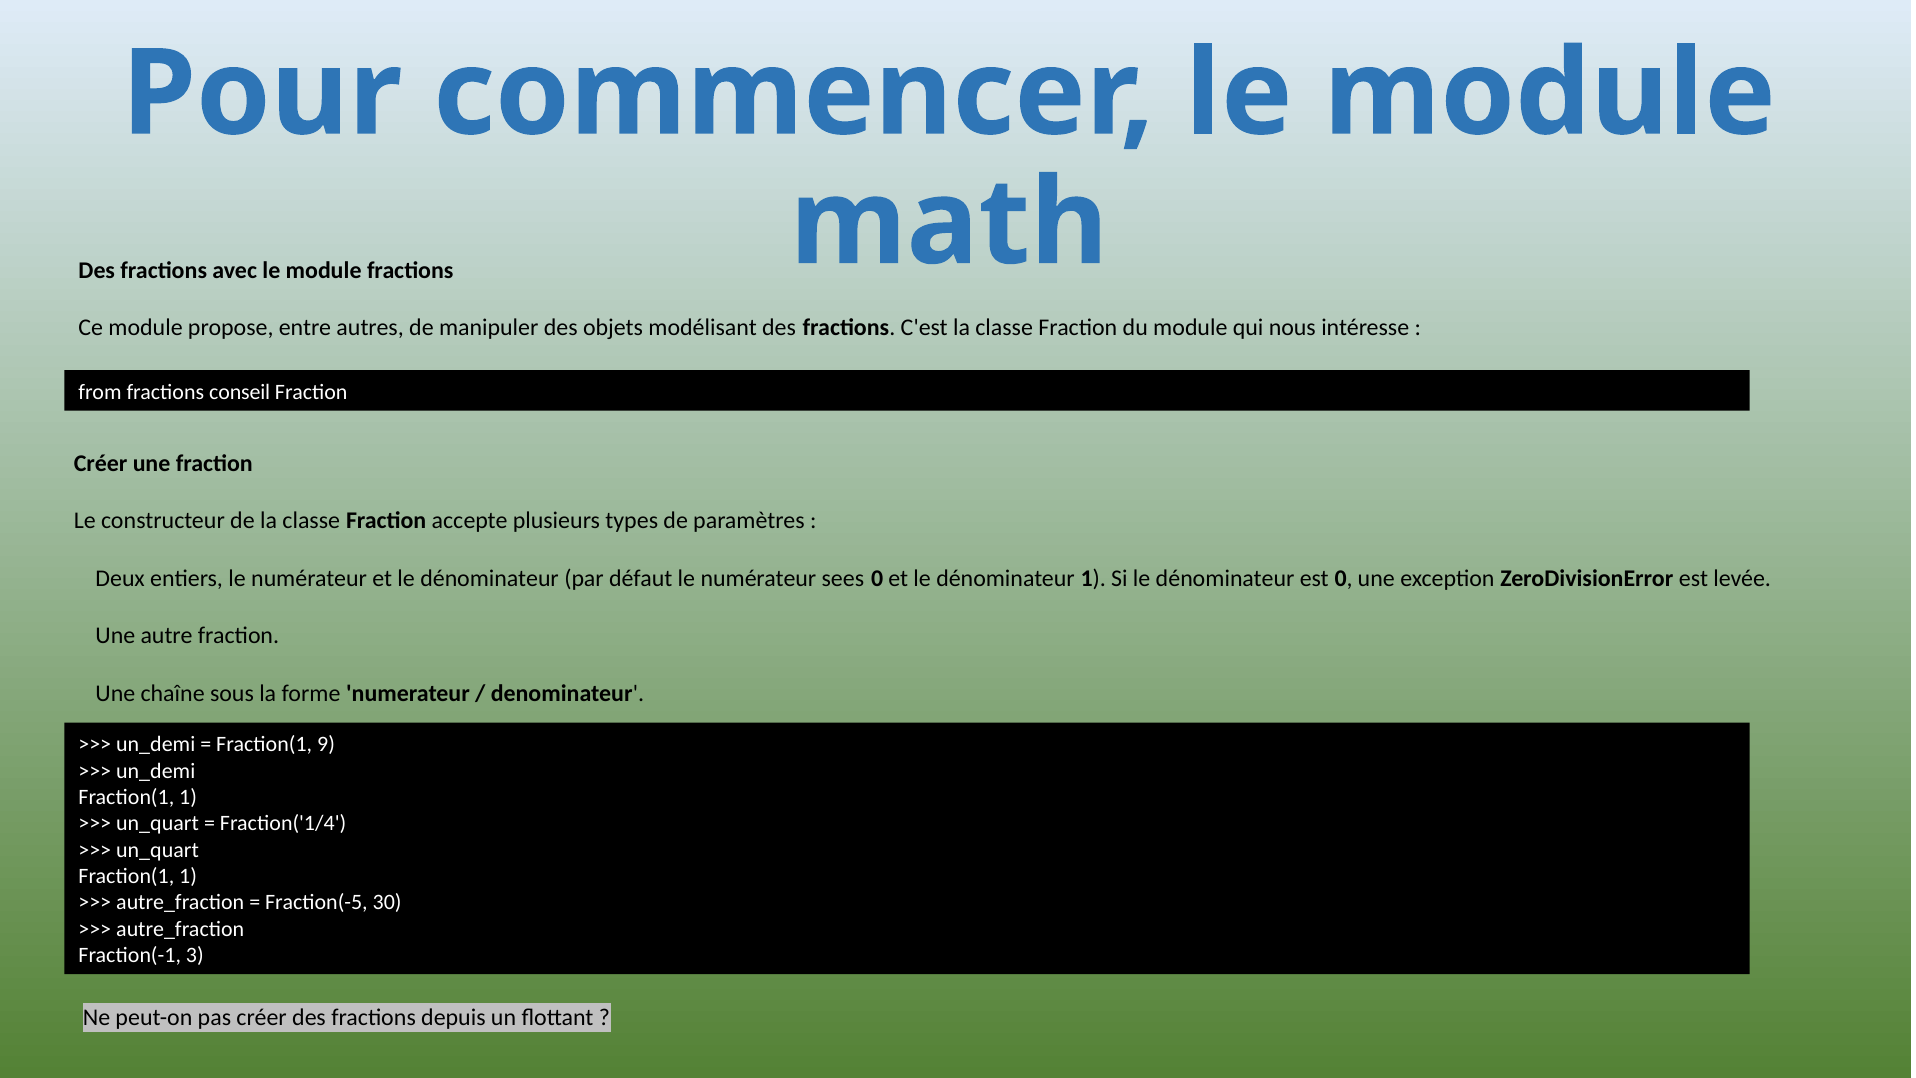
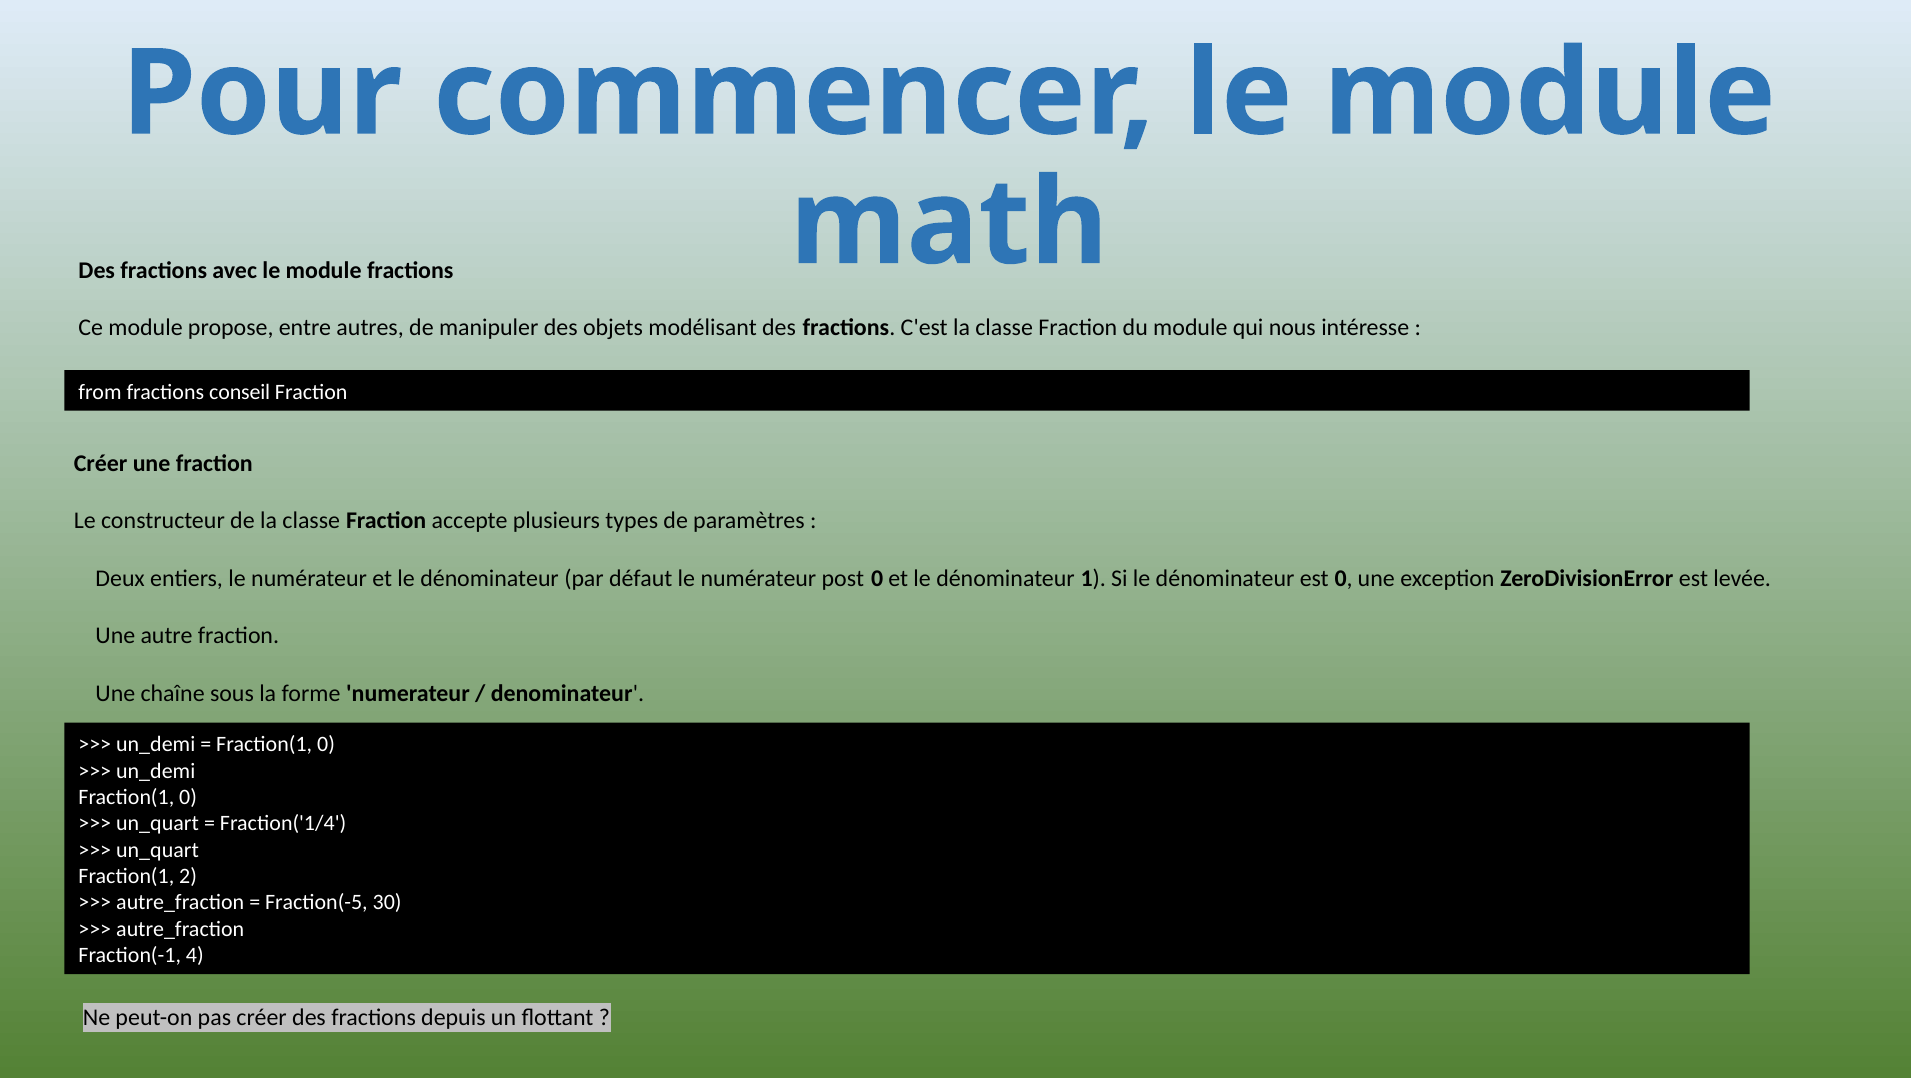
sees: sees -> post (843, 578)
9: 9 -> 0 (326, 744)
1: 1 -> 0 (188, 797)
1: 1 -> 2 (188, 876)
3: 3 -> 4 (195, 955)
